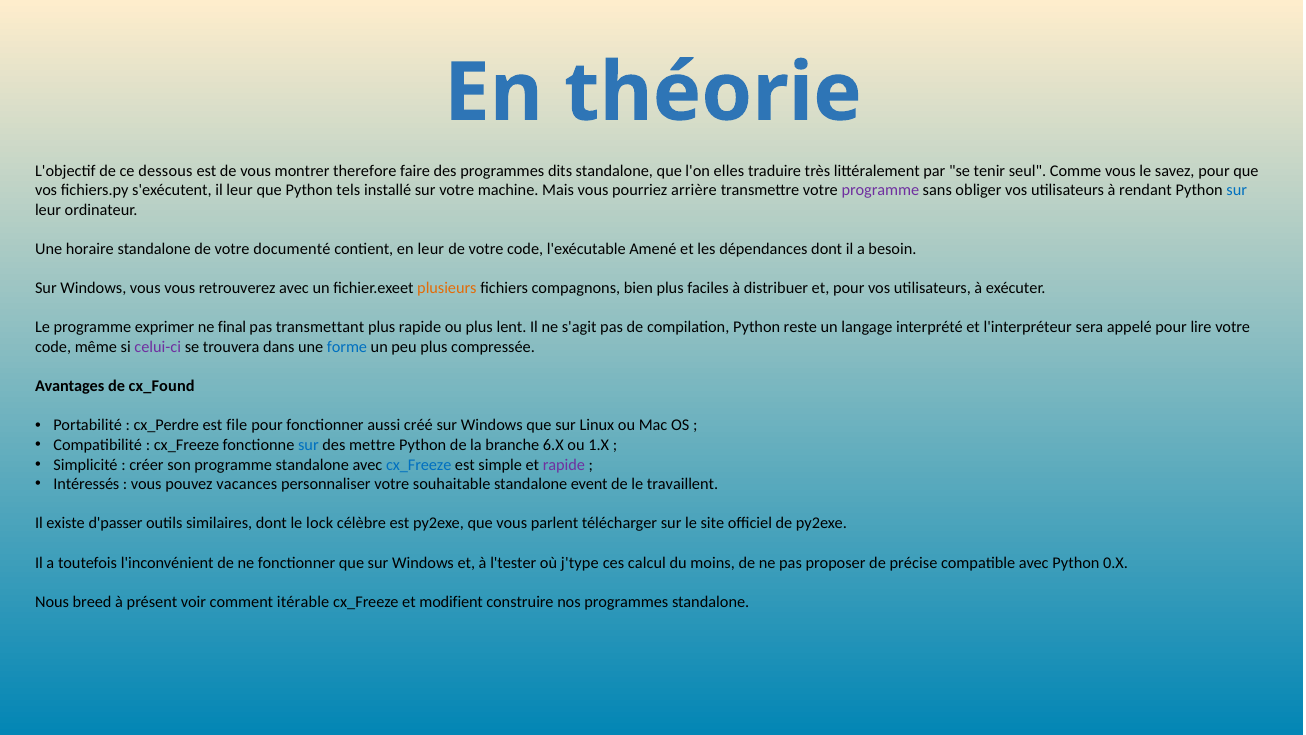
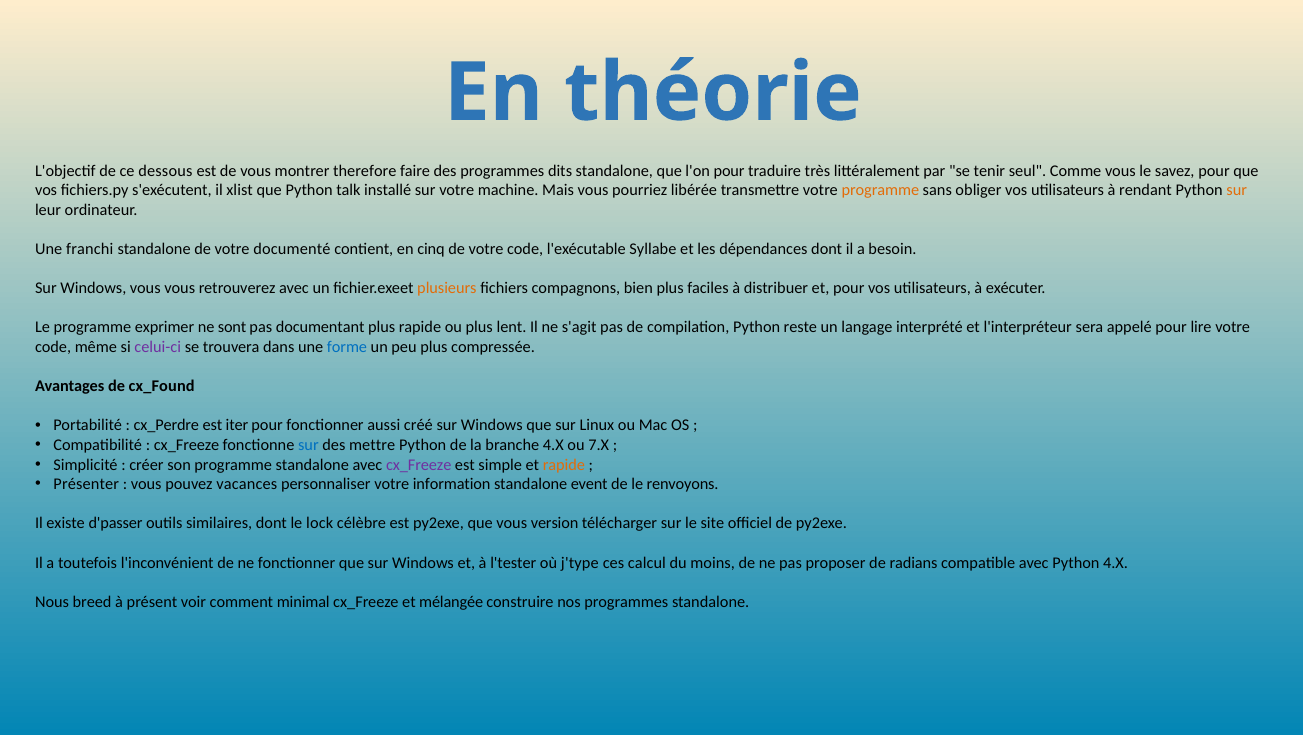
l'on elles: elles -> pour (729, 171)
il leur: leur -> xlist (240, 190)
tels: tels -> talk (348, 190)
arrière: arrière -> libérée (694, 190)
programme colour: purple -> orange (880, 190)
sur colour: blue -> orange (1237, 190)
horaire: horaire -> franchi (90, 249)
en leur: leur -> cinq (431, 249)
Amené: Amené -> Syllabe (653, 249)
final: final -> sont (232, 327)
transmettant: transmettant -> documentant (320, 327)
file: file -> iter (237, 425)
branche 6.X: 6.X -> 4.X (553, 445)
1.X: 1.X -> 7.X (599, 445)
cx_Freeze colour: blue -> purple (419, 465)
rapide colour: purple -> orange (564, 465)
Intéressés: Intéressés -> Présenter (86, 484)
souhaitable: souhaitable -> information (452, 484)
travaillent: travaillent -> renvoyons (683, 484)
parlent: parlent -> version (555, 523)
précise: précise -> radians (914, 562)
Python 0.X: 0.X -> 4.X (1116, 562)
itérable: itérable -> minimal (303, 602)
modifient: modifient -> mélangée (451, 602)
